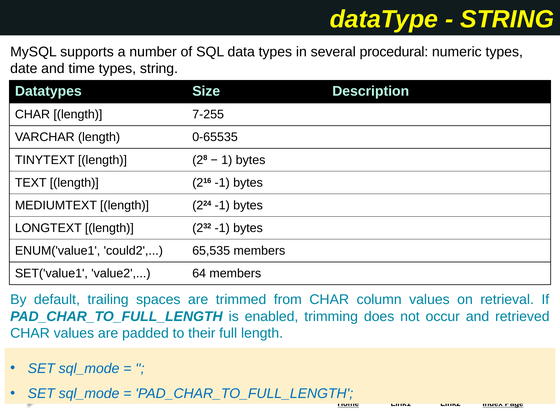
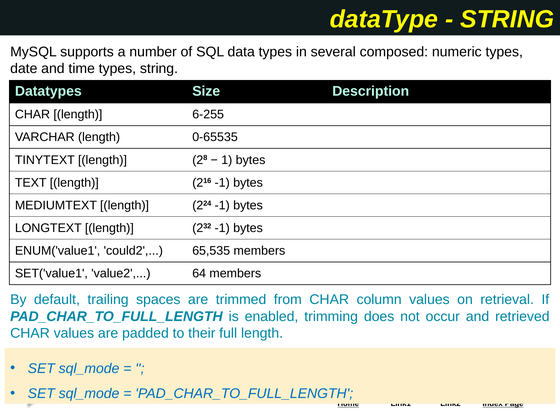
procedural: procedural -> composed (394, 52)
7-255: 7-255 -> 6-255 (208, 115)
